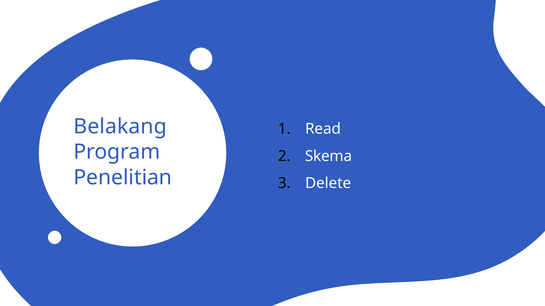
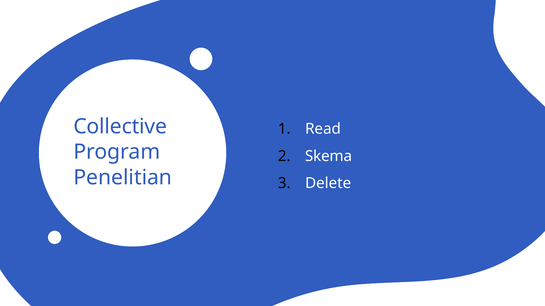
Belakang: Belakang -> Collective (120, 127)
